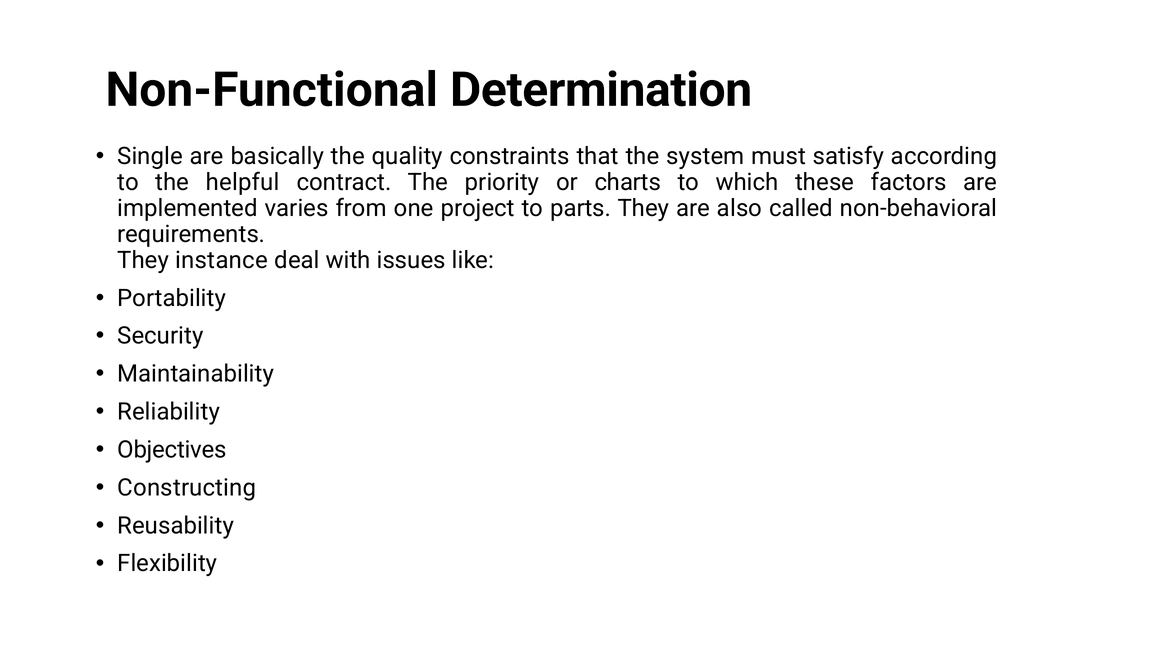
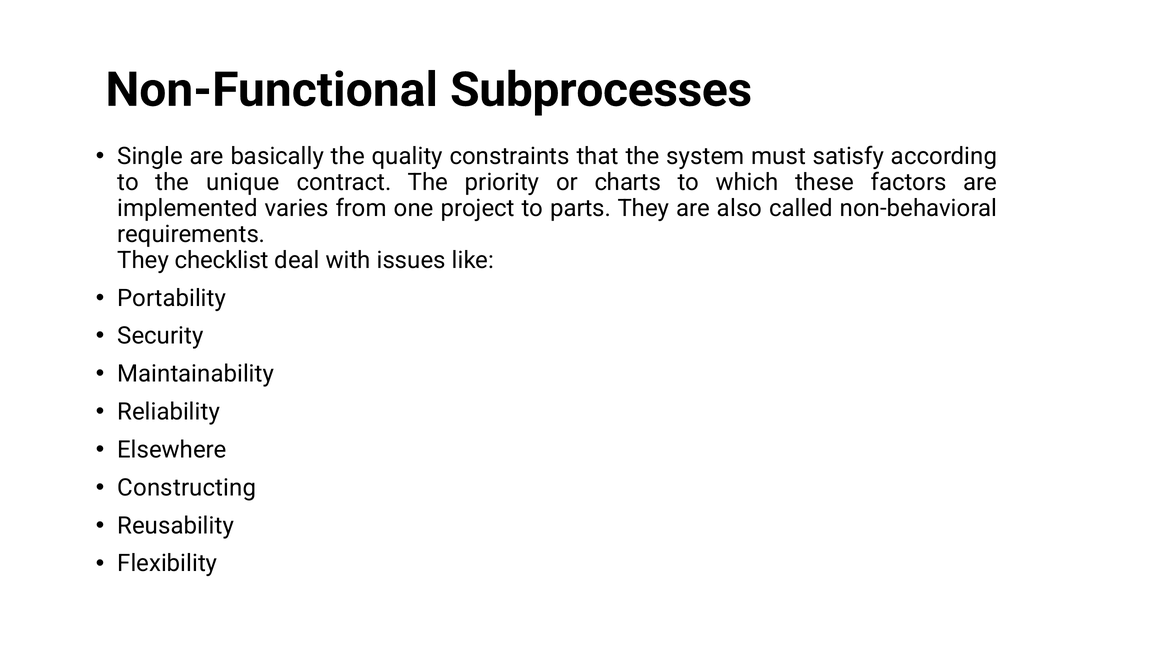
Determination: Determination -> Subprocesses (601, 90)
helpful: helpful -> unique (243, 183)
instance: instance -> checklist (222, 260)
Objectives: Objectives -> Elsewhere (172, 450)
